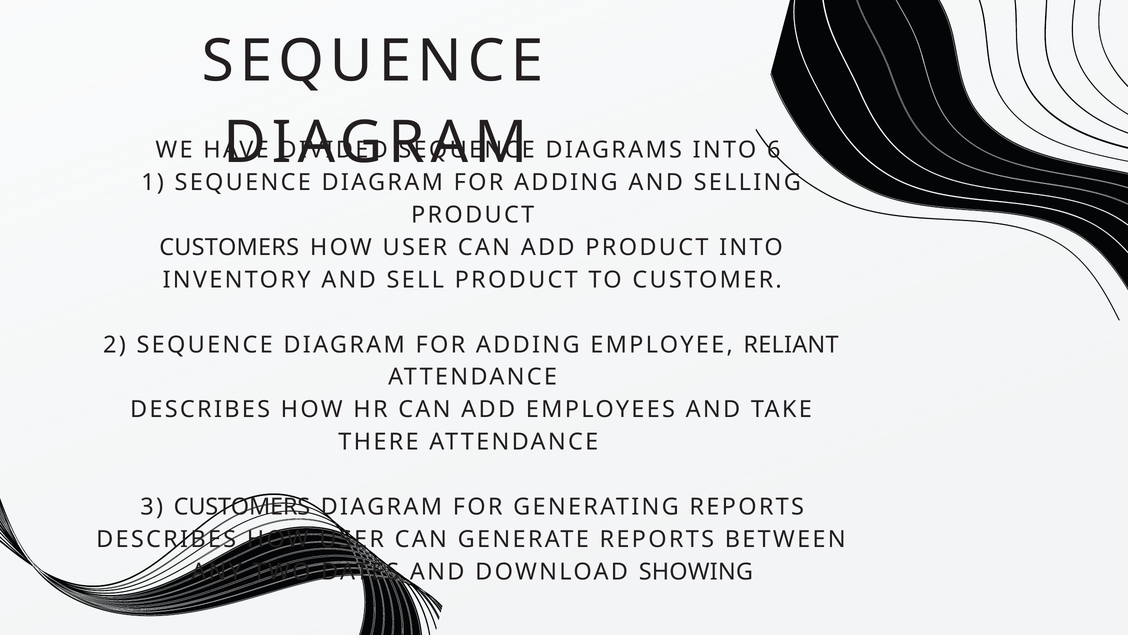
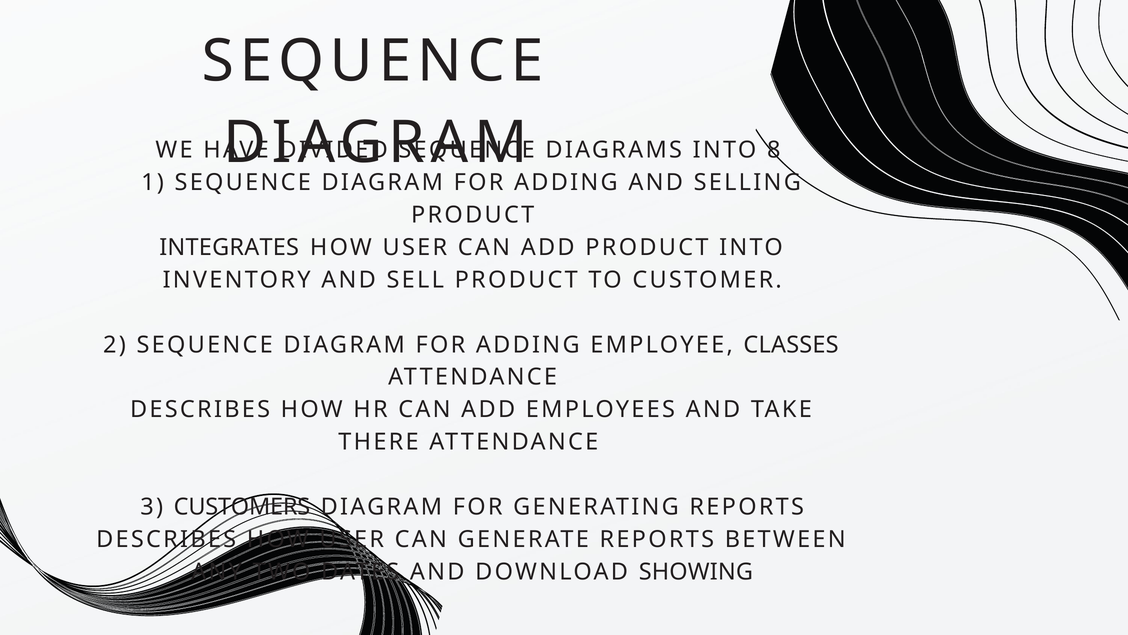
6: 6 -> 8 (774, 150)
CUSTOMERS: CUSTOMERS -> INTEGRATES (229, 247)
RELIANT: RELIANT -> CLASSES (791, 345)
